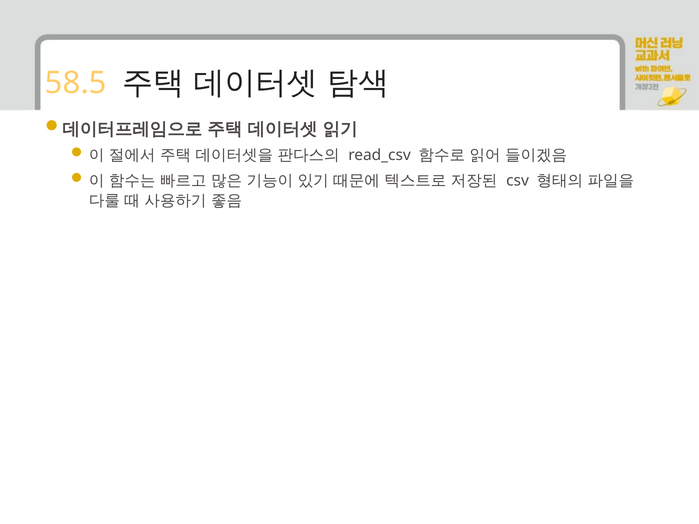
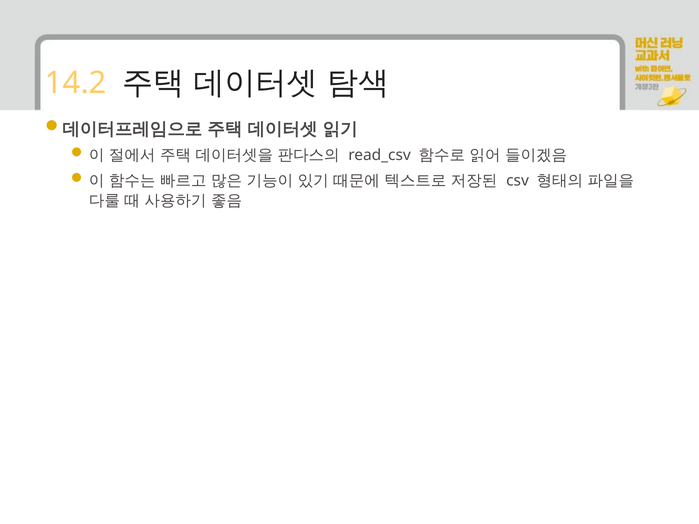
58.5: 58.5 -> 14.2 (76, 83)
